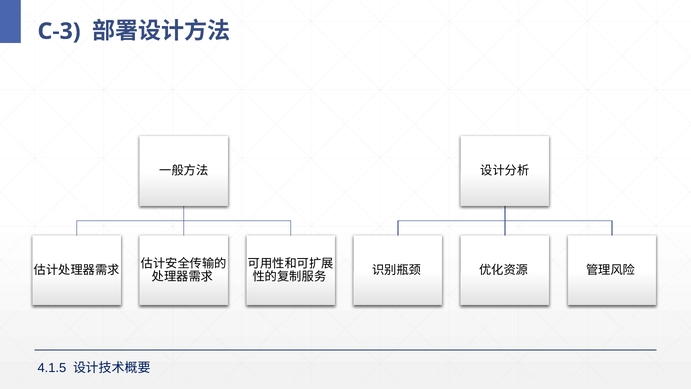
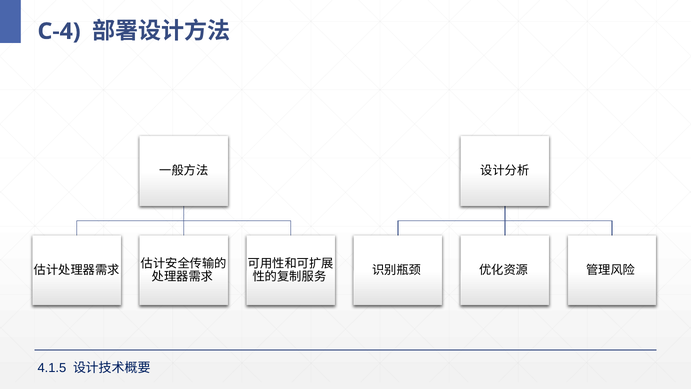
C-3: C-3 -> C-4 (59, 31)
